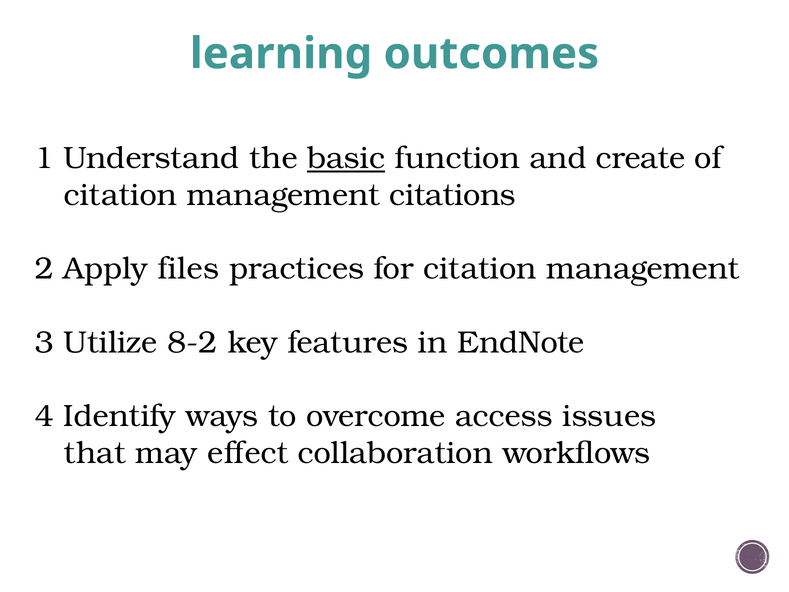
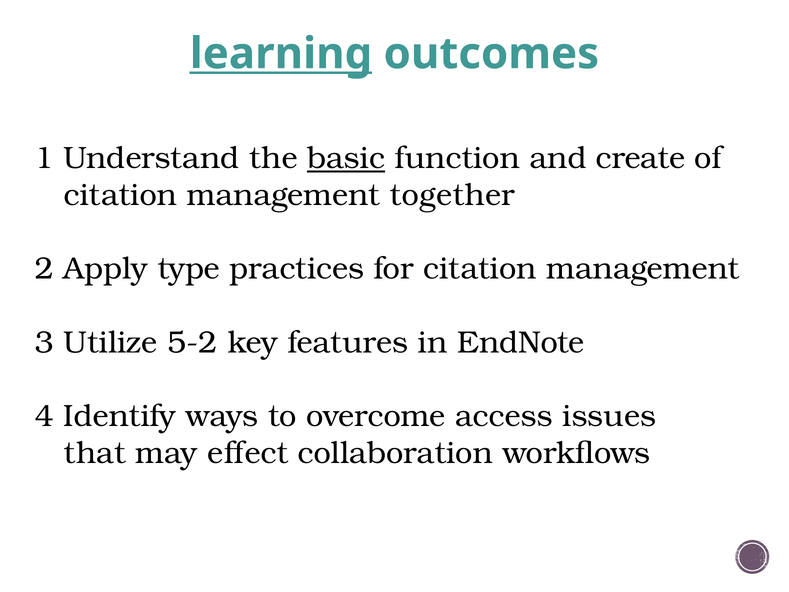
learning underline: none -> present (281, 54)
citations: citations -> together (452, 195)
files: files -> type (189, 269)
8-2: 8-2 -> 5-2 (192, 342)
